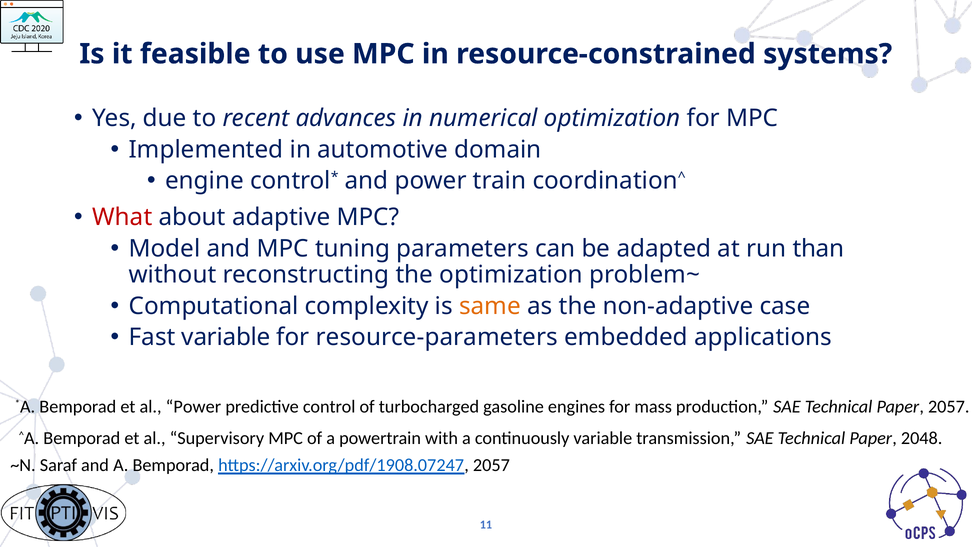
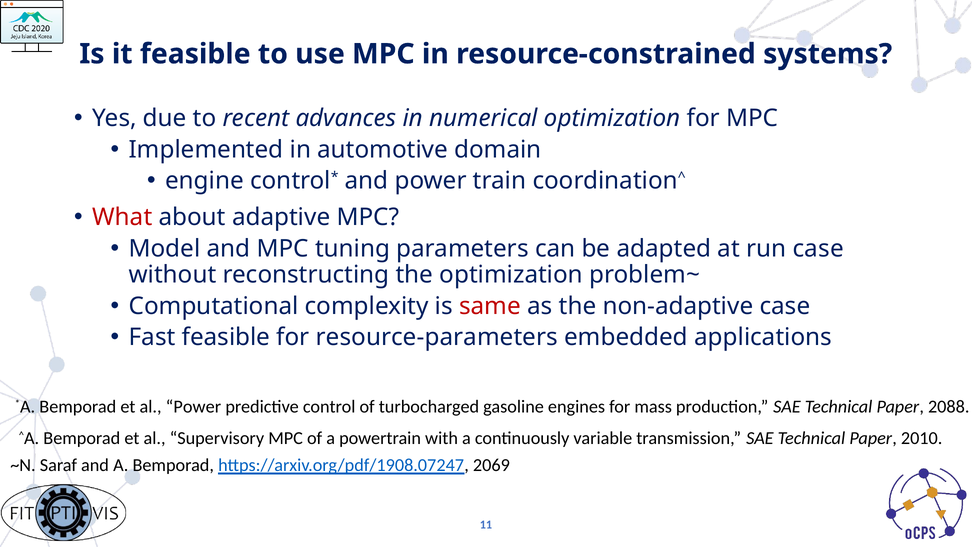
run than: than -> case (818, 248)
same colour: orange -> red (490, 306)
Fast variable: variable -> feasible (226, 337)
Paper 2057: 2057 -> 2088 (949, 406)
2048: 2048 -> 2010 (922, 438)
https://arxiv.org/pdf/1908.07247 2057: 2057 -> 2069 (491, 465)
